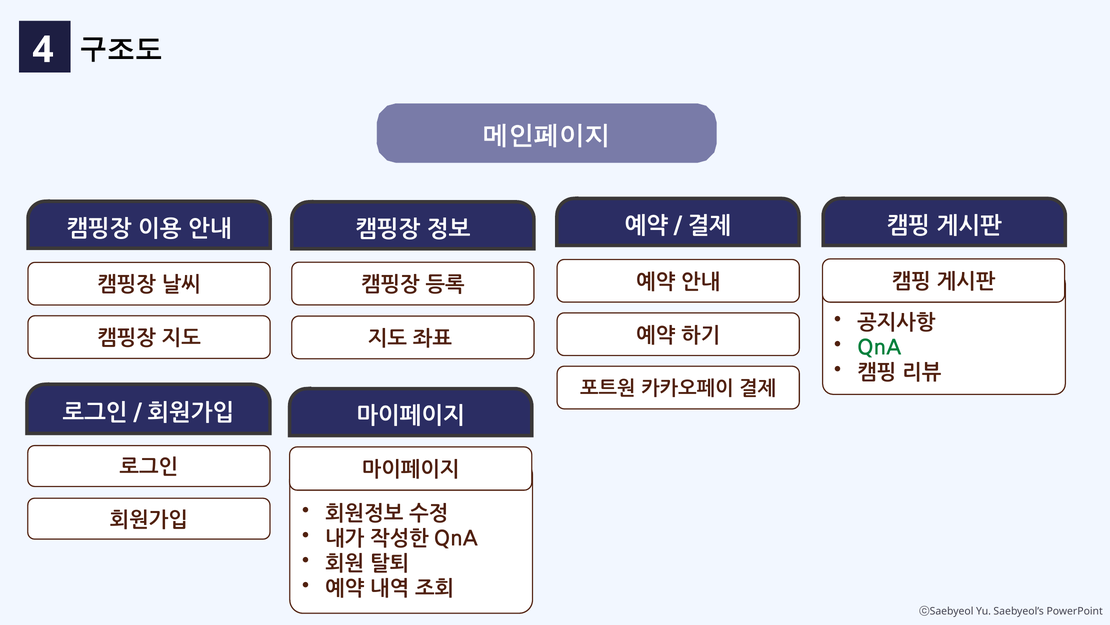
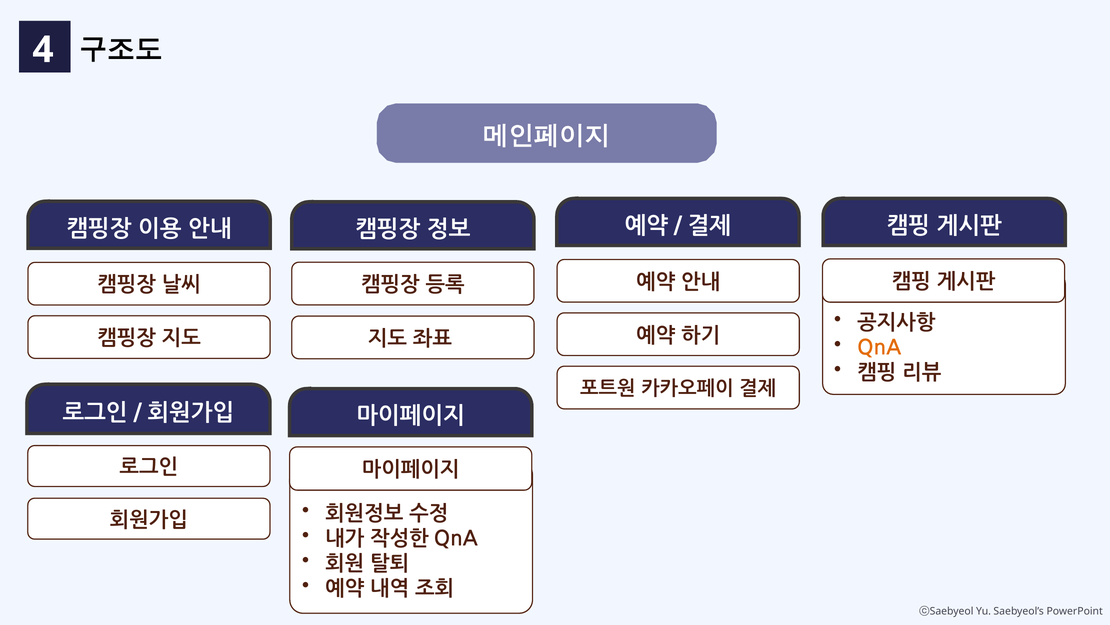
QnA colour: green -> orange (879, 347)
